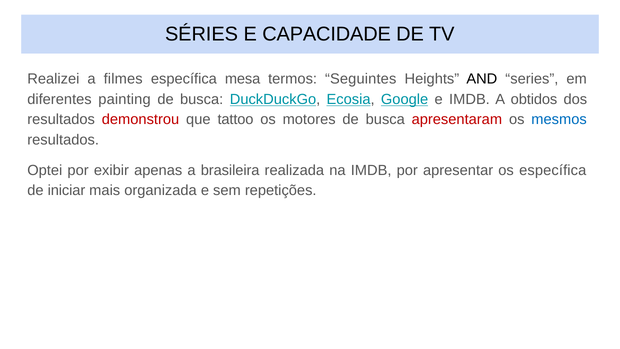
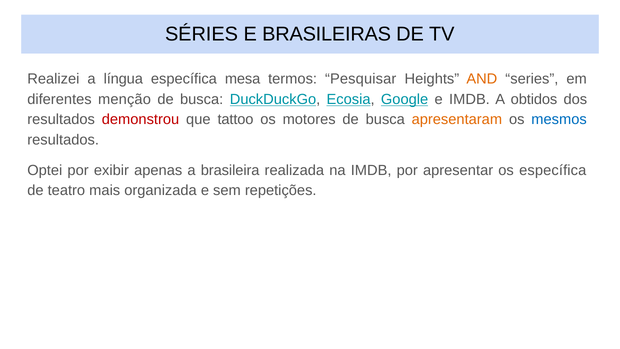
CAPACIDADE: CAPACIDADE -> BRASILEIRAS (327, 34)
filmes: filmes -> língua (123, 79)
Seguintes: Seguintes -> Pesquisar (361, 79)
AND colour: black -> orange (482, 79)
painting: painting -> menção (125, 99)
apresentaram colour: red -> orange (457, 119)
iniciar: iniciar -> teatro (66, 190)
